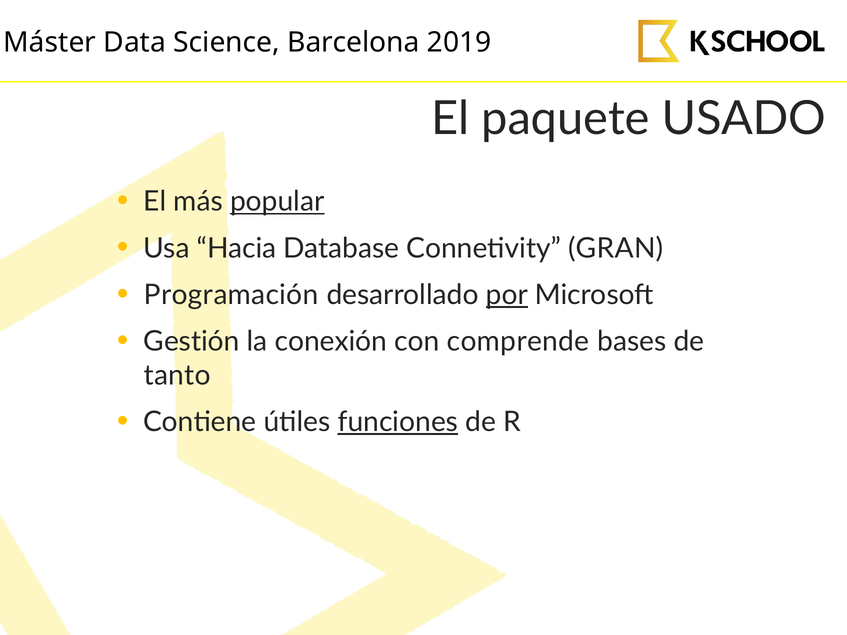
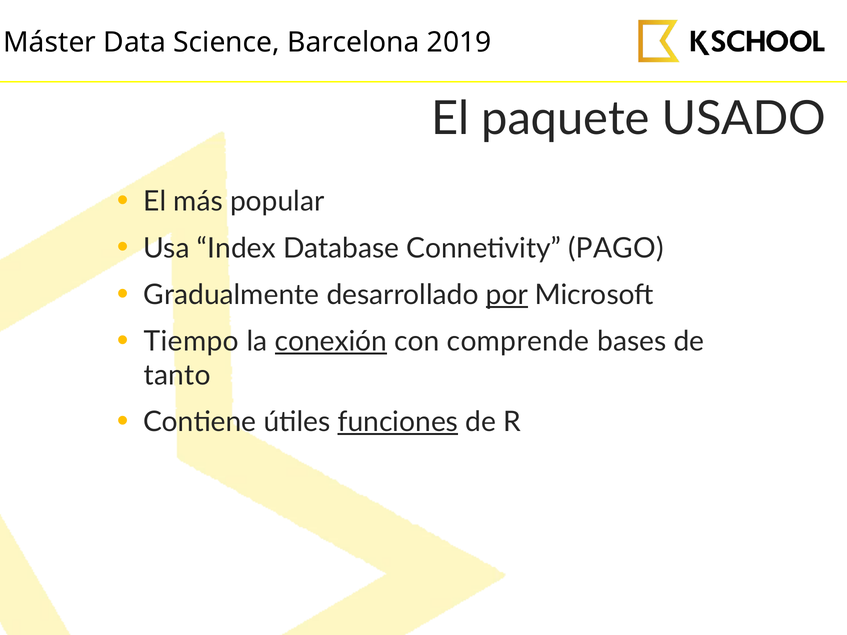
popular underline: present -> none (277, 202)
Hacia: Hacia -> Index (236, 248)
GRAN: GRAN -> PAGO (616, 248)
Programación: Programación -> Gradualmente (231, 295)
Gestión: Gestión -> Tiempo (191, 342)
conexión underline: none -> present (331, 342)
